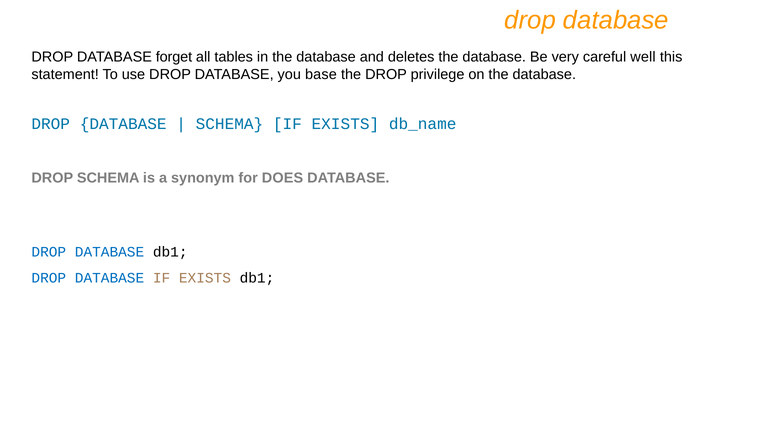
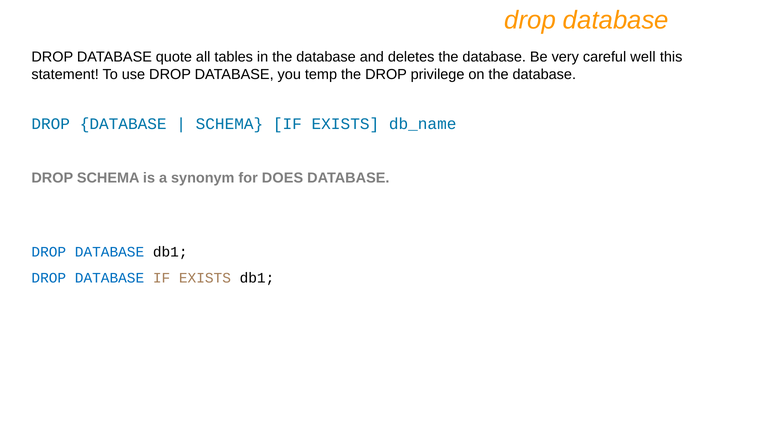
forget: forget -> quote (174, 57)
base: base -> temp (321, 74)
